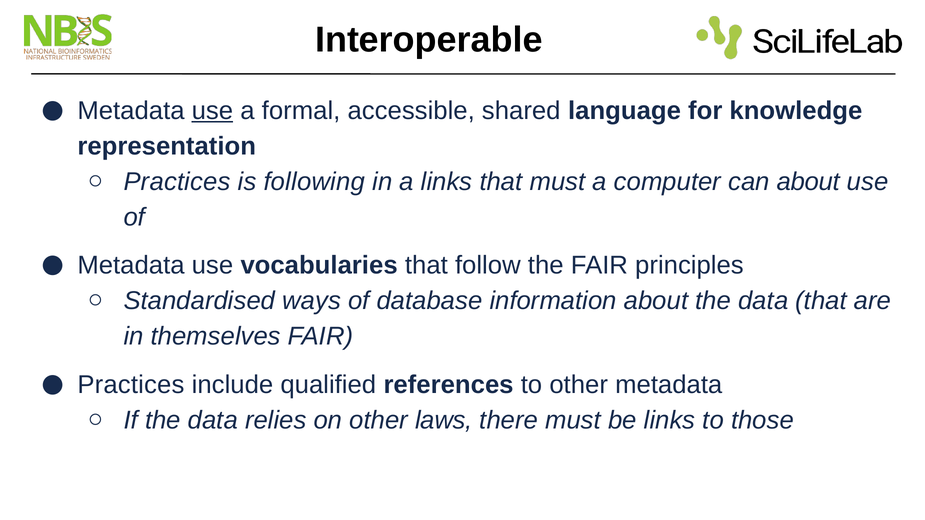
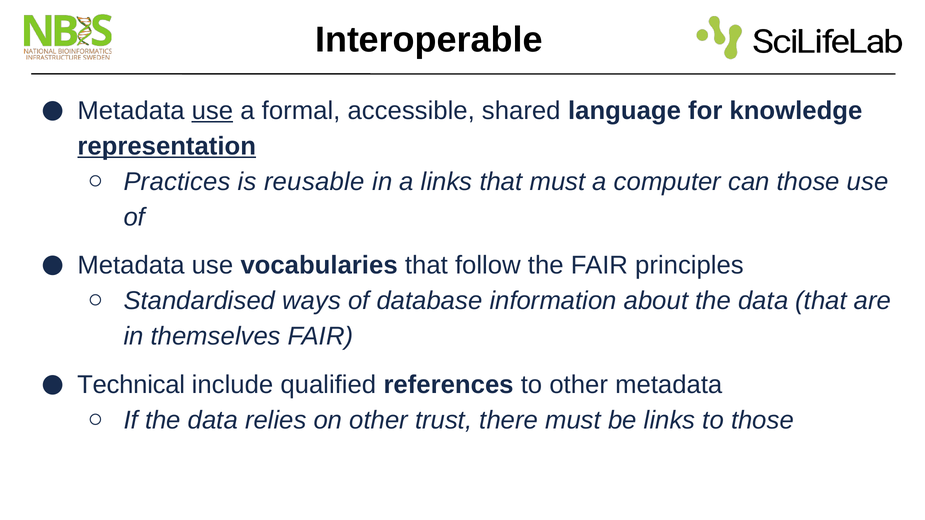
representation underline: none -> present (167, 146)
following: following -> reusable (314, 182)
can about: about -> those (808, 182)
Practices: Practices -> Technical (131, 385)
laws: laws -> trust (444, 420)
